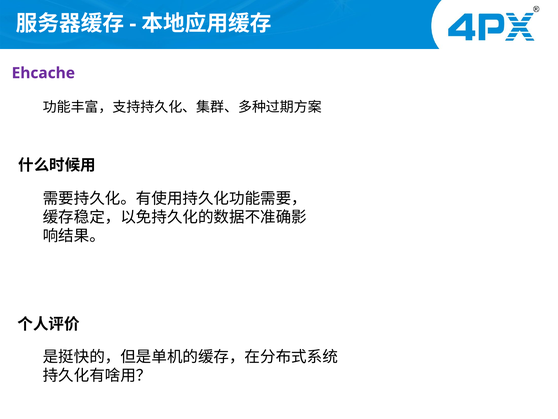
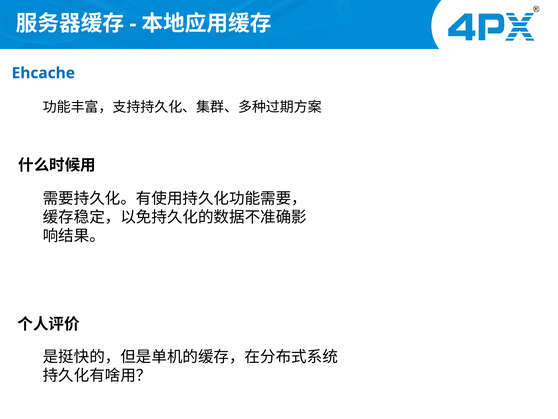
Ehcache colour: purple -> blue (43, 73)
